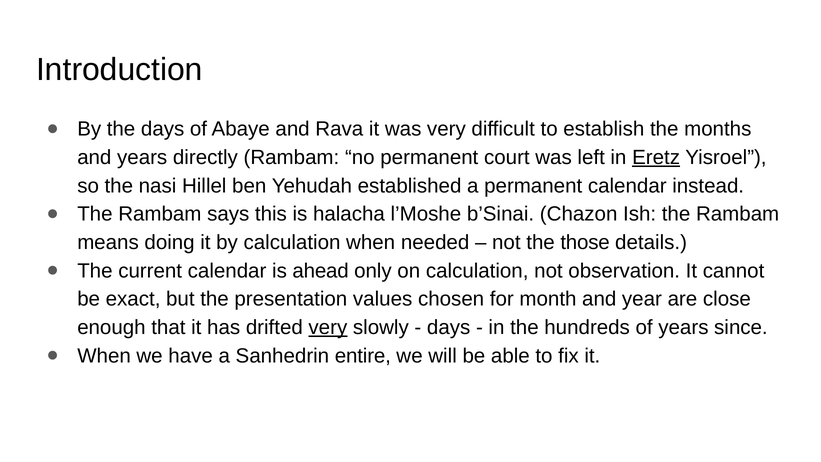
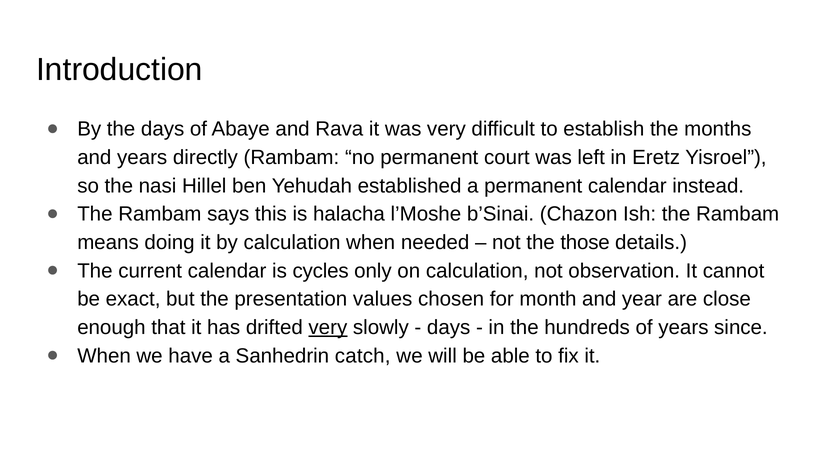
Eretz underline: present -> none (656, 157)
ahead: ahead -> cycles (321, 271)
entire: entire -> catch (363, 356)
